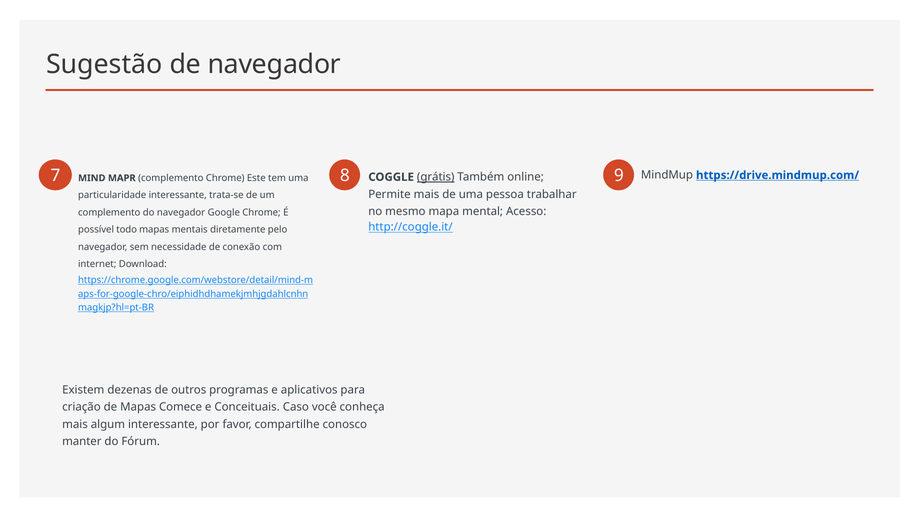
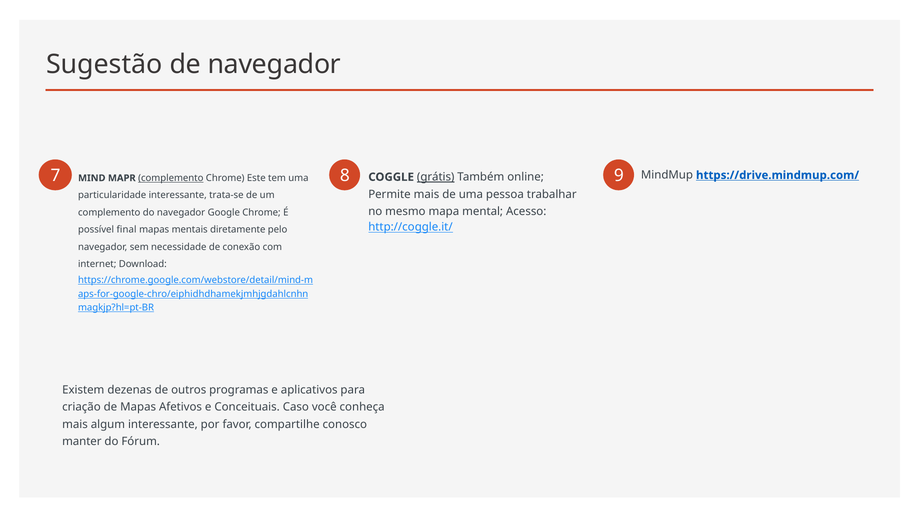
complemento underline: none -> present (171, 178)
todo: todo -> final (127, 230)
Comece: Comece -> Afetivos (180, 407)
